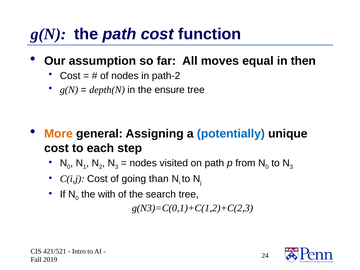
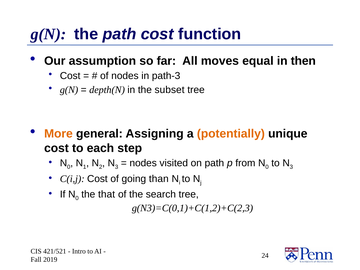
path-2: path-2 -> path-3 (166, 76)
ensure: ensure -> subset (170, 90)
potentially colour: blue -> orange (231, 134)
with: with -> that (107, 194)
